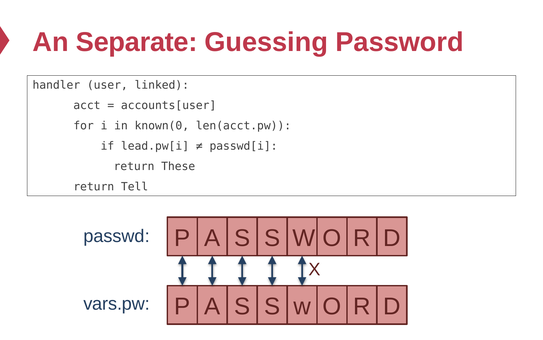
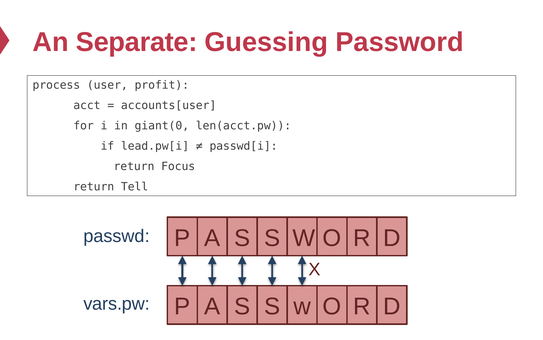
handler: handler -> process (56, 85)
linked: linked -> profit (162, 85)
known(0: known(0 -> giant(0 (162, 126)
These: These -> Focus (178, 166)
